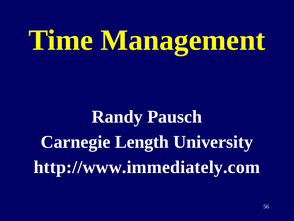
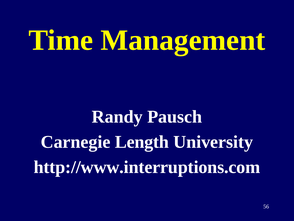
http://www.immediately.com: http://www.immediately.com -> http://www.interruptions.com (147, 167)
